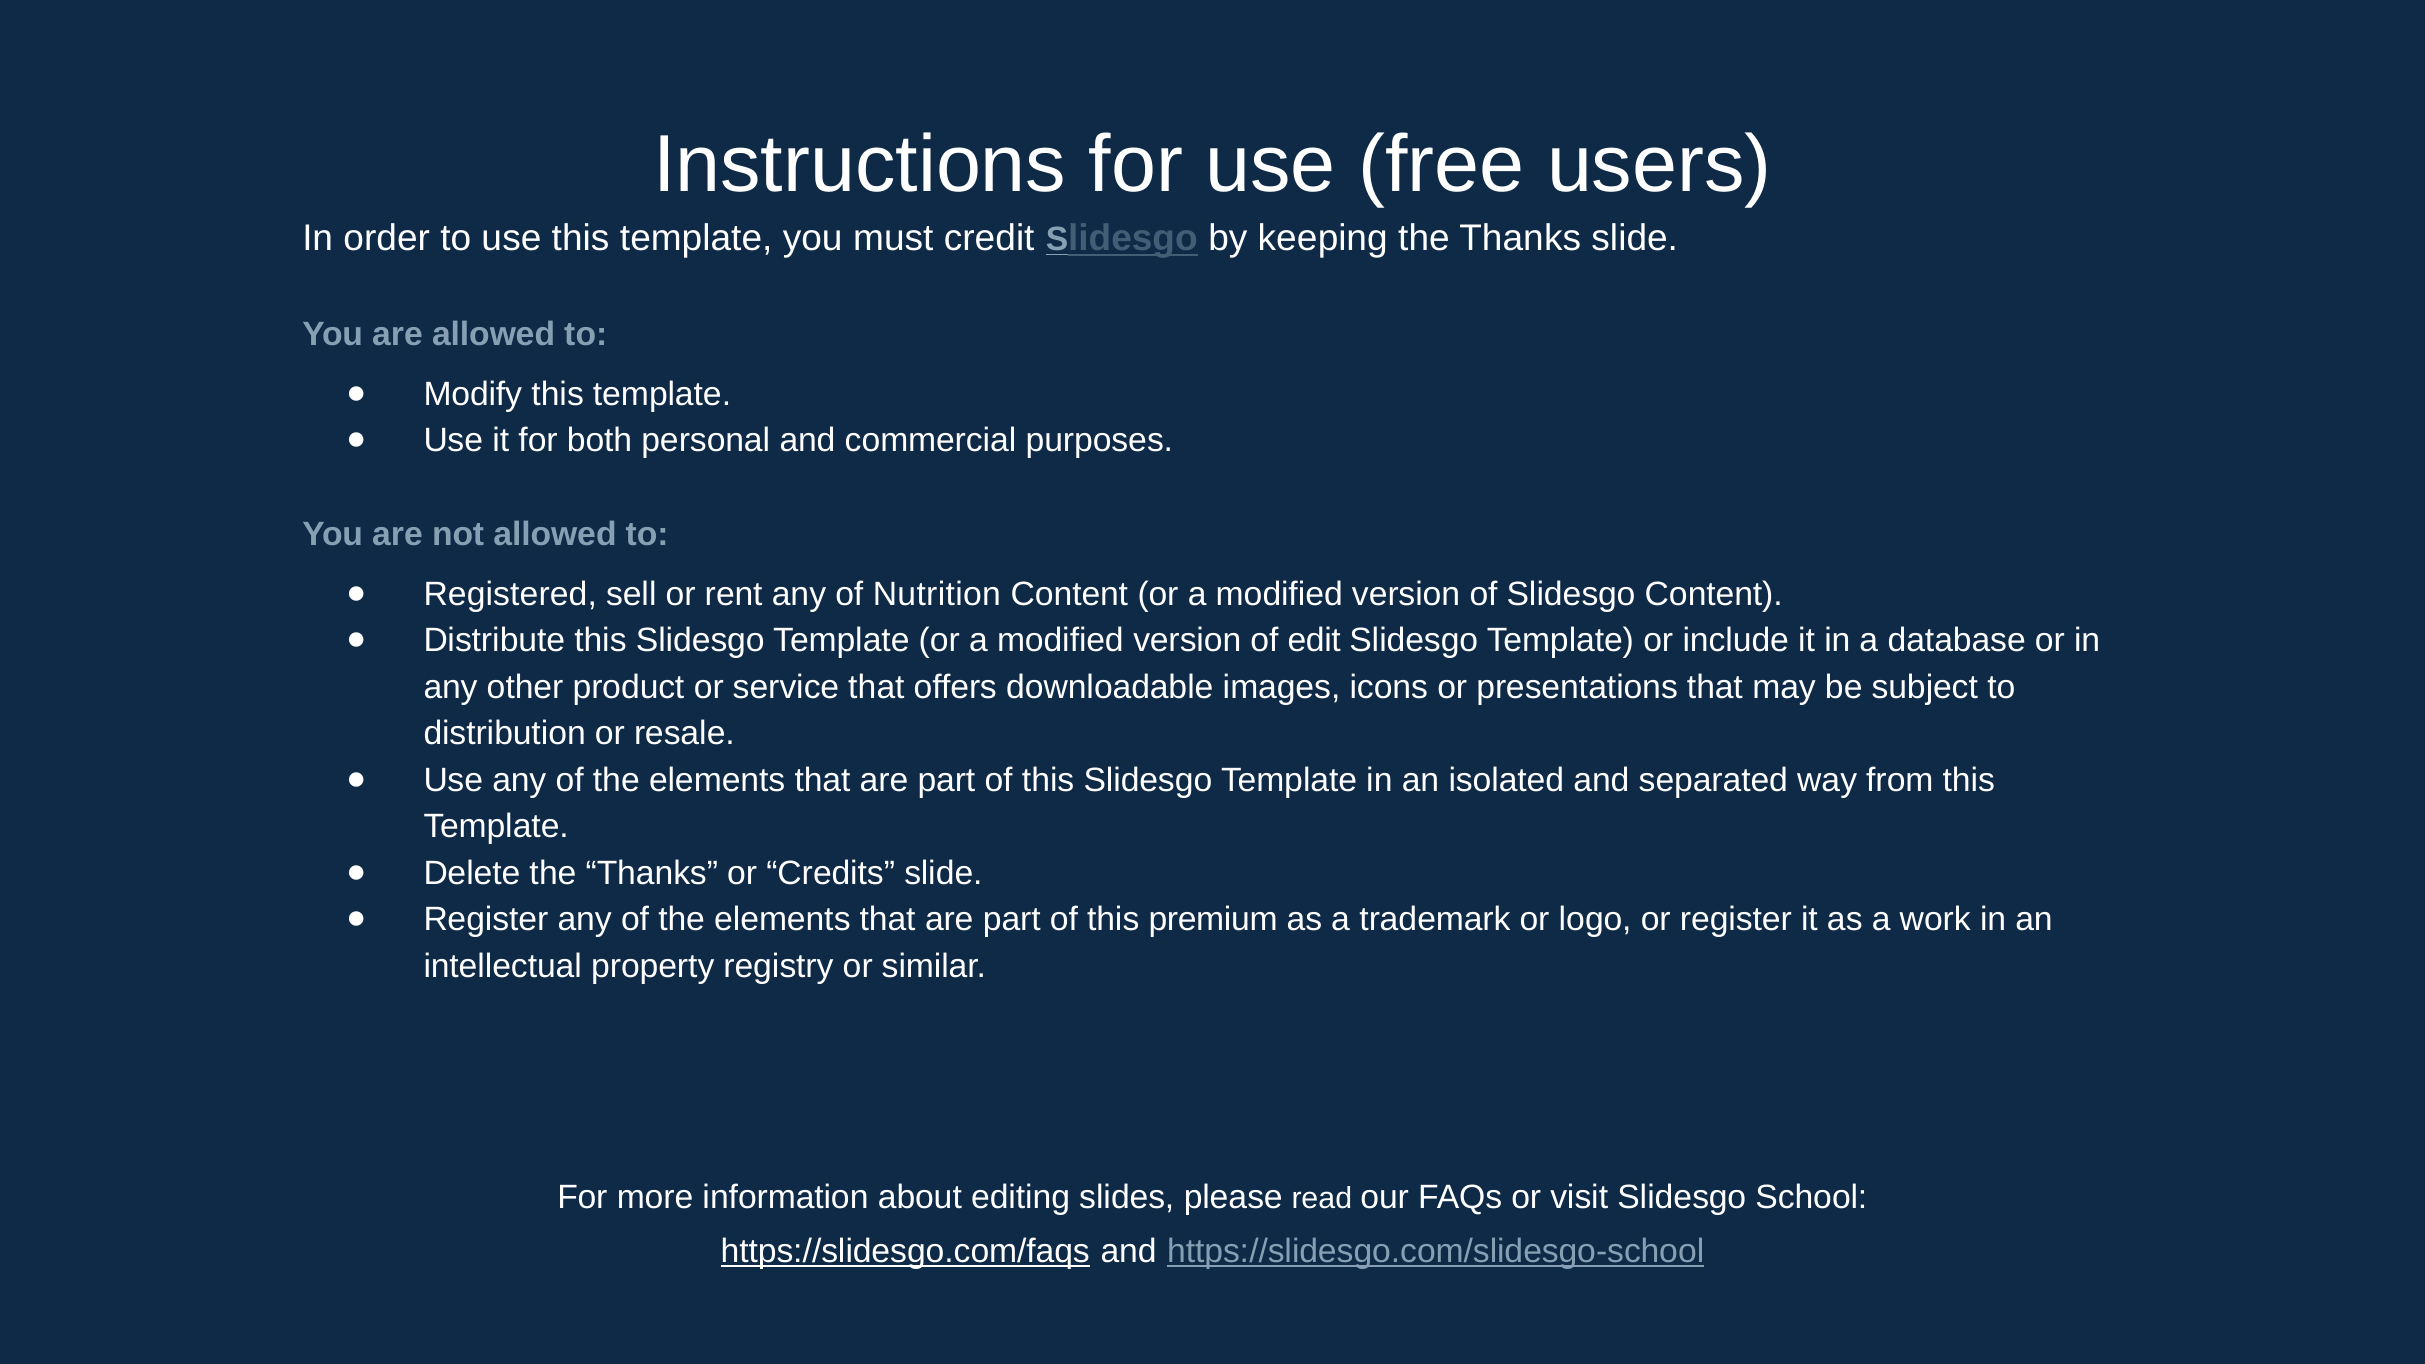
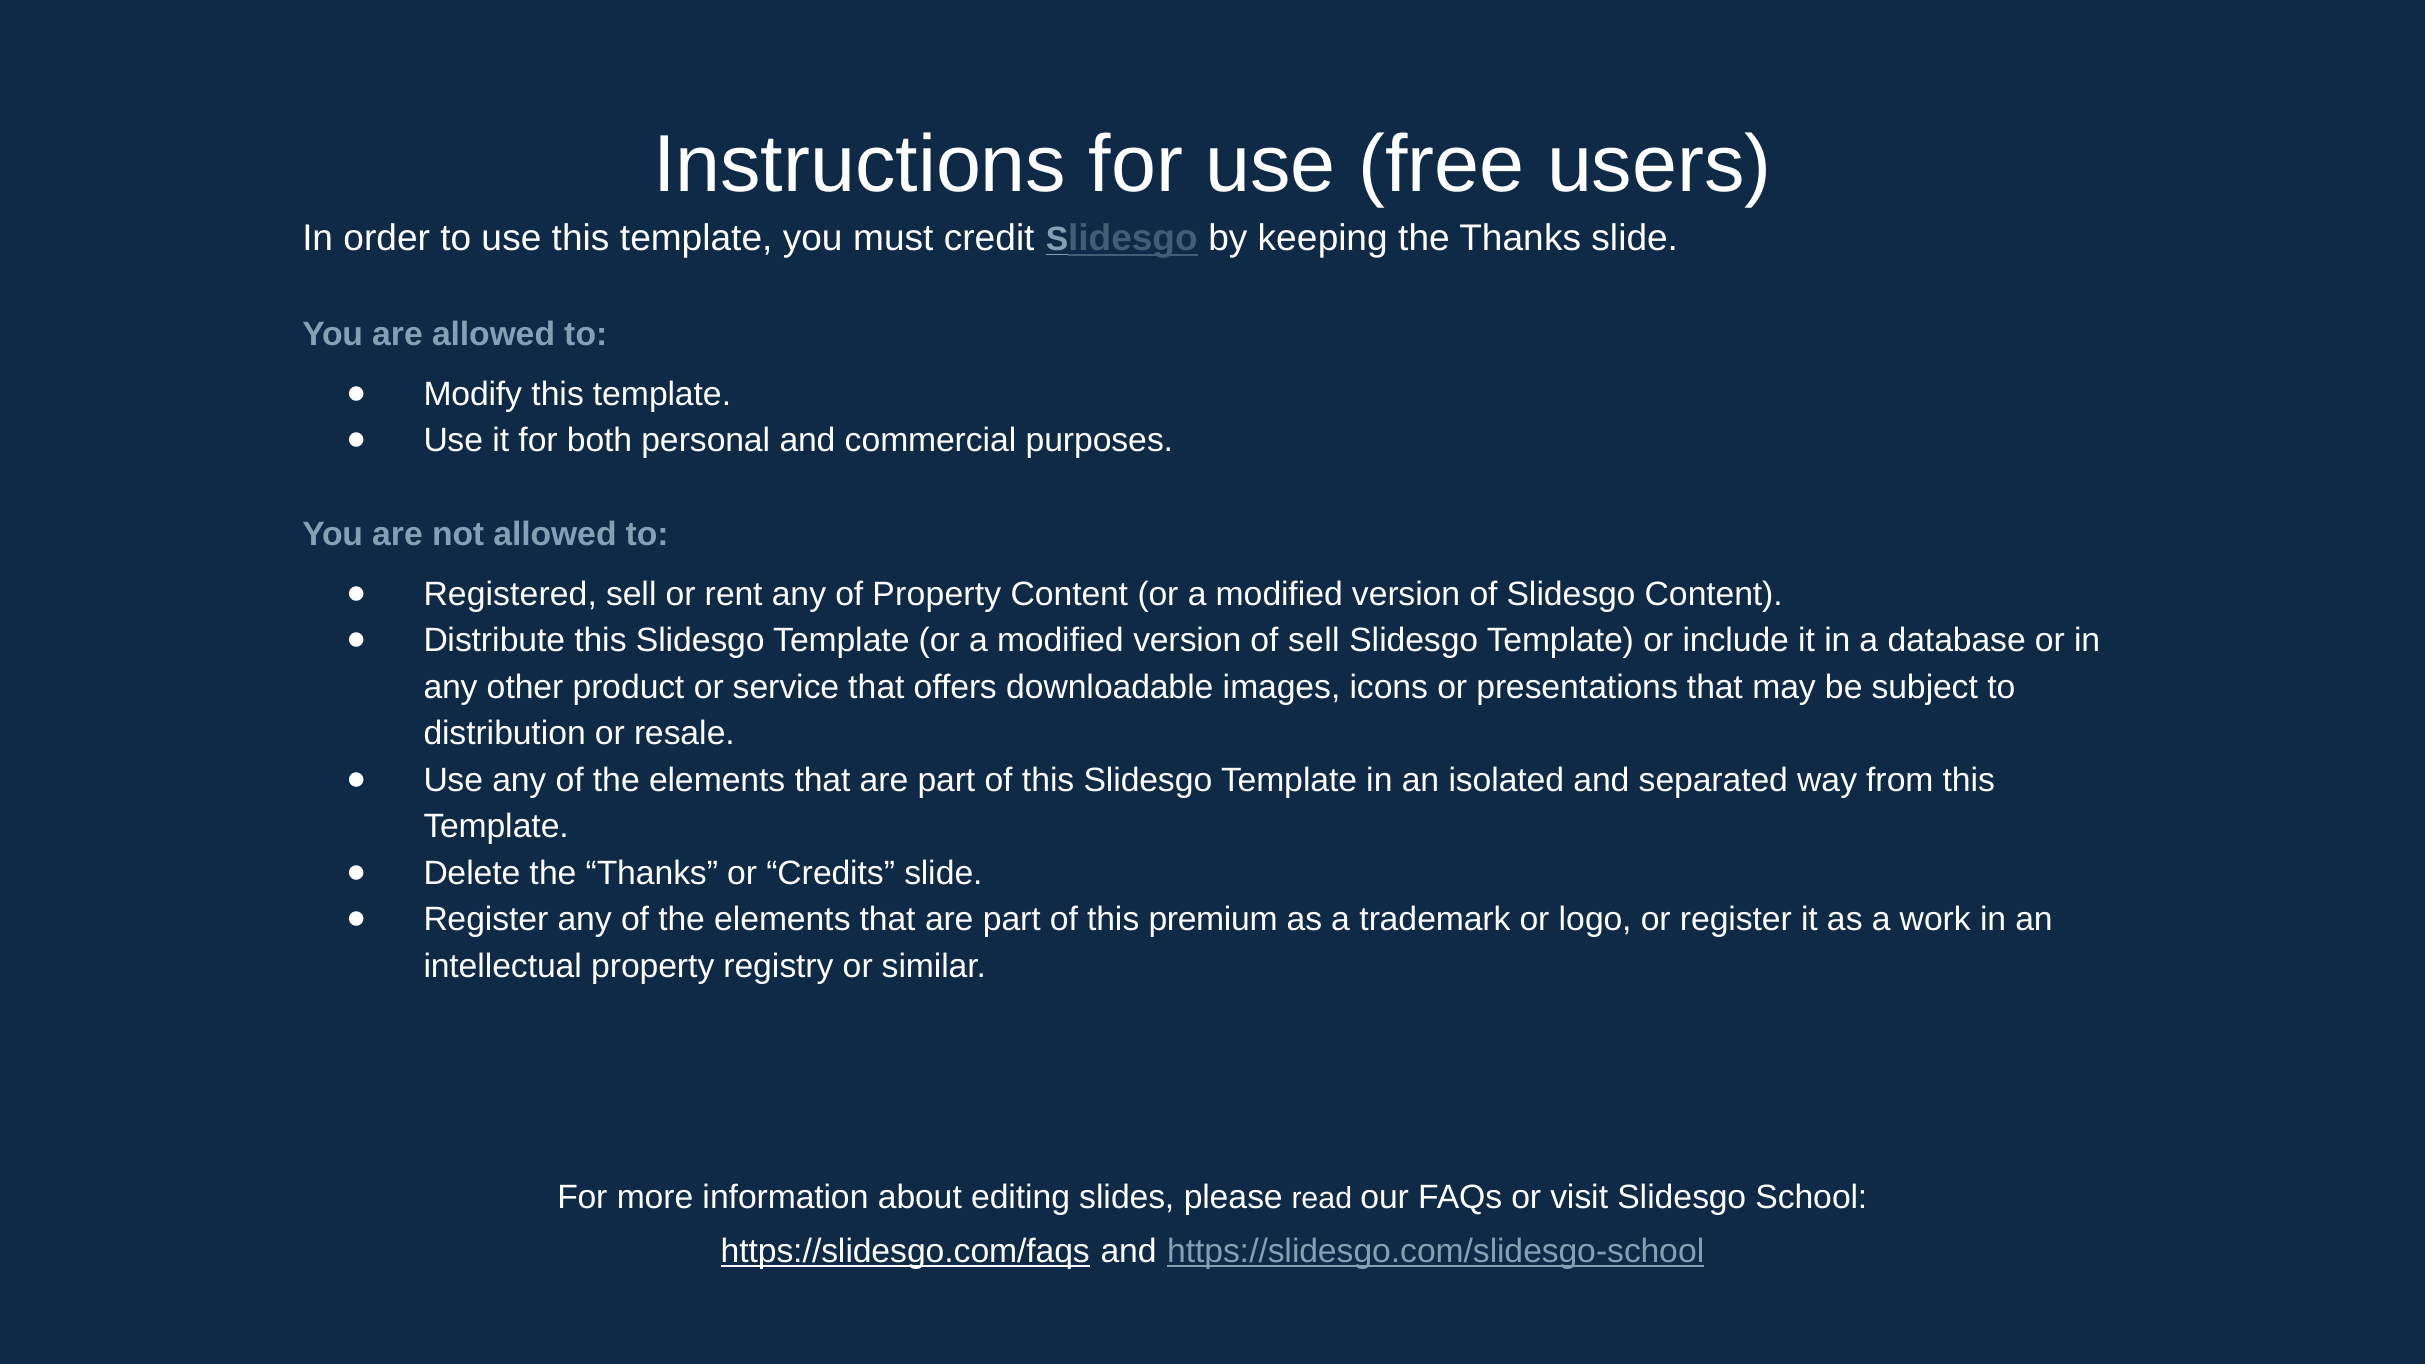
of Nutrition: Nutrition -> Property (937, 594)
of edit: edit -> sell (1314, 641)
